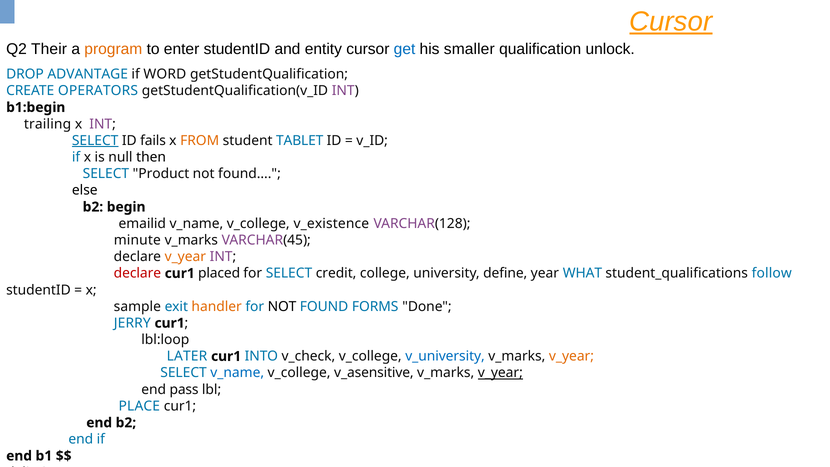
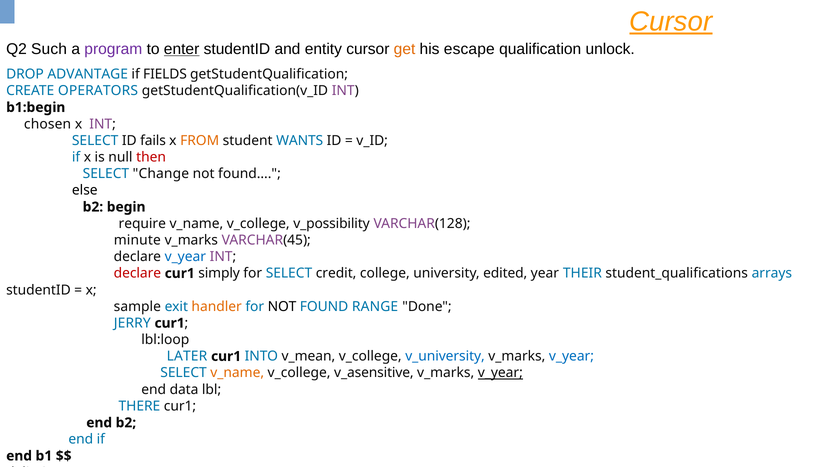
Their: Their -> Such (49, 49)
program colour: orange -> purple (113, 49)
enter underline: none -> present (182, 49)
get colour: blue -> orange (405, 49)
smaller: smaller -> escape (469, 49)
WORD: WORD -> FIELDS (165, 74)
trailing: trailing -> chosen (48, 124)
SELECT underline: present -> none (95, 141)
TABLET: TABLET -> WANTS (300, 141)
then colour: black -> red (151, 157)
Product: Product -> Change (161, 174)
emailid: emailid -> require (142, 224)
v_existence: v_existence -> v_possibility (331, 224)
v_year colour: orange -> blue (185, 257)
placed: placed -> simply (219, 273)
define: define -> edited (505, 273)
WHAT: WHAT -> THEIR (582, 273)
follow: follow -> arrays (772, 273)
FORMS: FORMS -> RANGE (375, 306)
v_check: v_check -> v_mean (308, 356)
v_year colour: orange -> blue (571, 356)
v_name colour: blue -> orange (237, 373)
pass: pass -> data (184, 389)
PLACE: PLACE -> THERE (139, 406)
